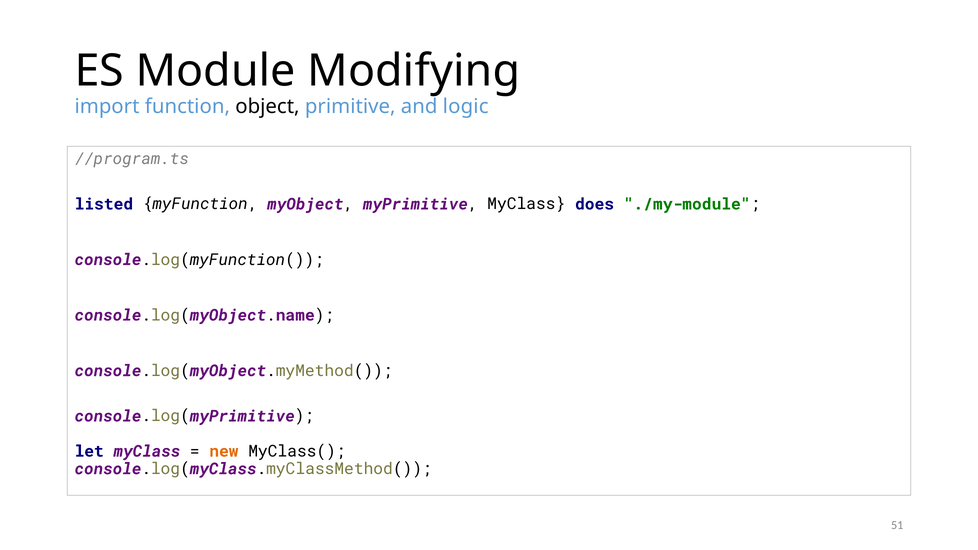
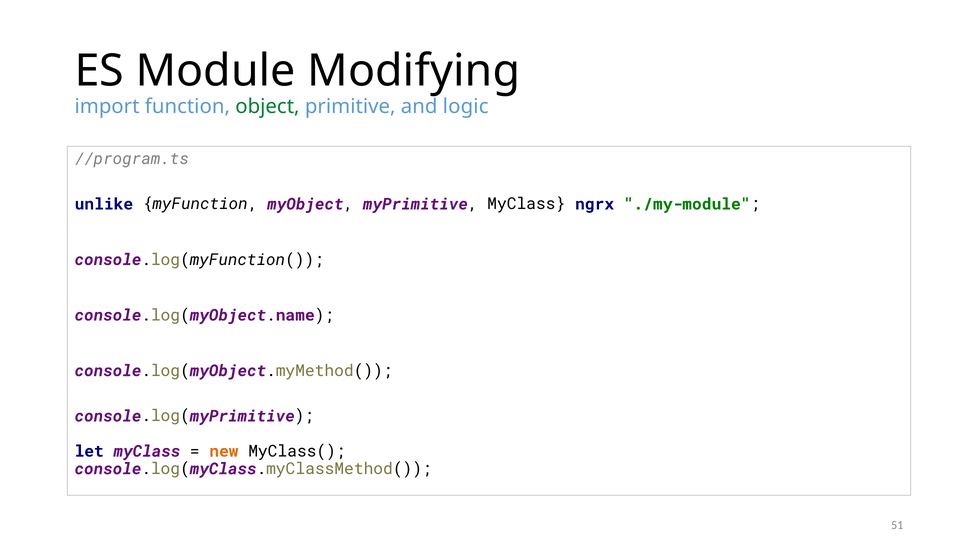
object colour: black -> green (267, 107)
listed: listed -> unlike (104, 204)
does: does -> ngrx (595, 204)
